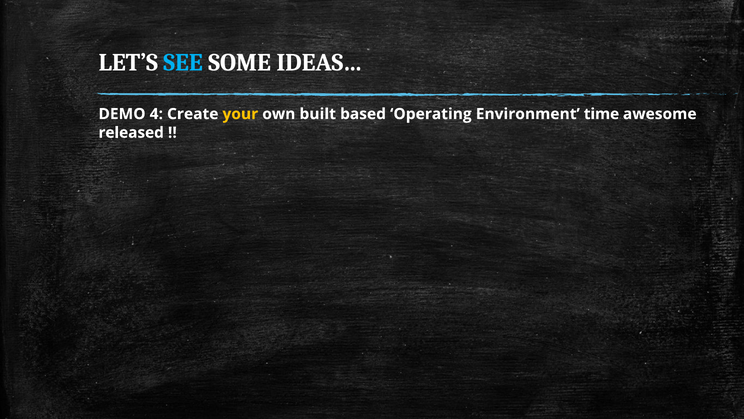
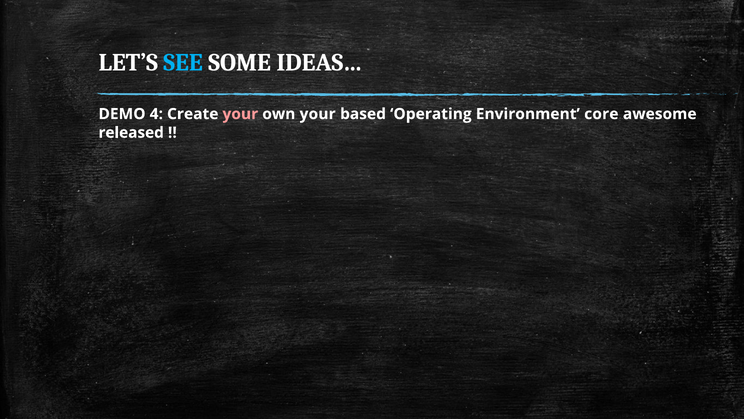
your colour: yellow -> pink (240, 114)
own built: built -> your (318, 114)
time: time -> core (601, 114)
